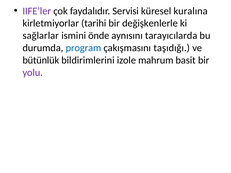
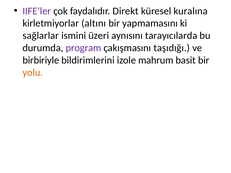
Servisi: Servisi -> Direkt (126, 11)
tarihi: tarihi -> altını (94, 23)
değişkenlerle: değişkenlerle -> yapmamasını (150, 23)
önde: önde -> üzeri (99, 36)
program colour: blue -> purple (83, 48)
bütünlük: bütünlük -> birbiriyle (41, 60)
yolu colour: purple -> orange (33, 73)
